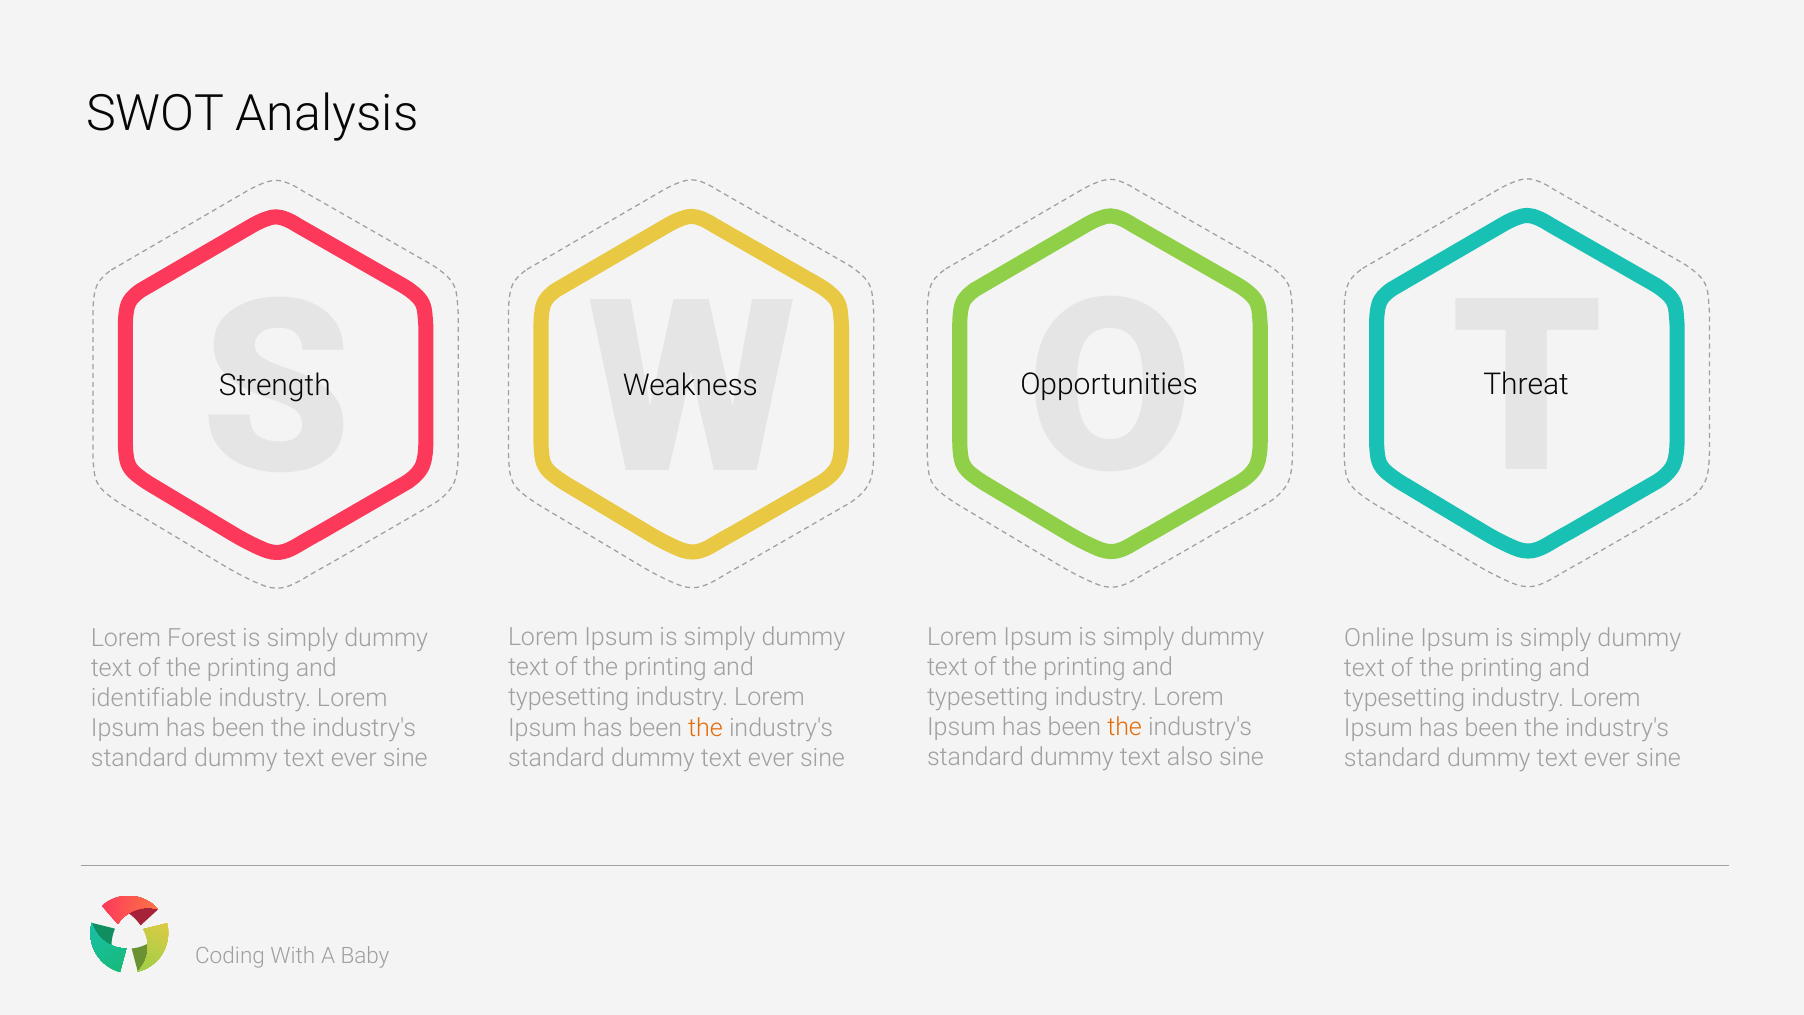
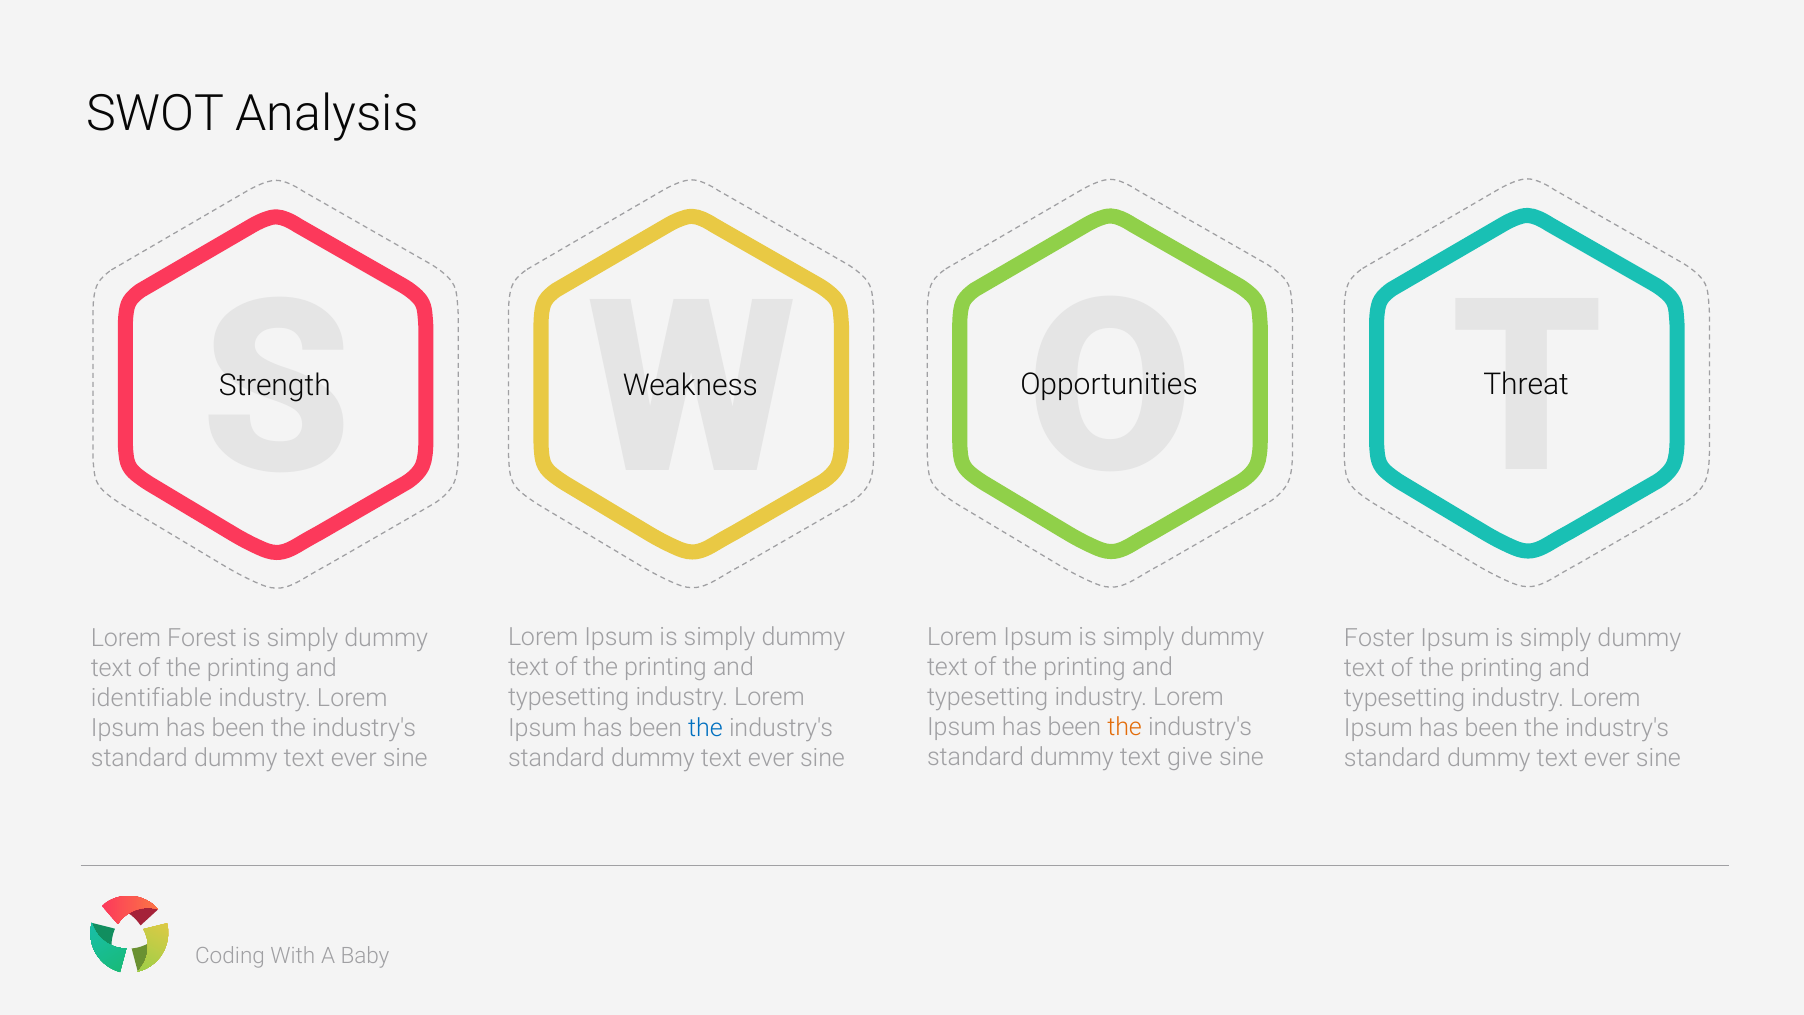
Online: Online -> Foster (1379, 638)
the colour: orange -> blue (706, 728)
also: also -> give (1190, 757)
